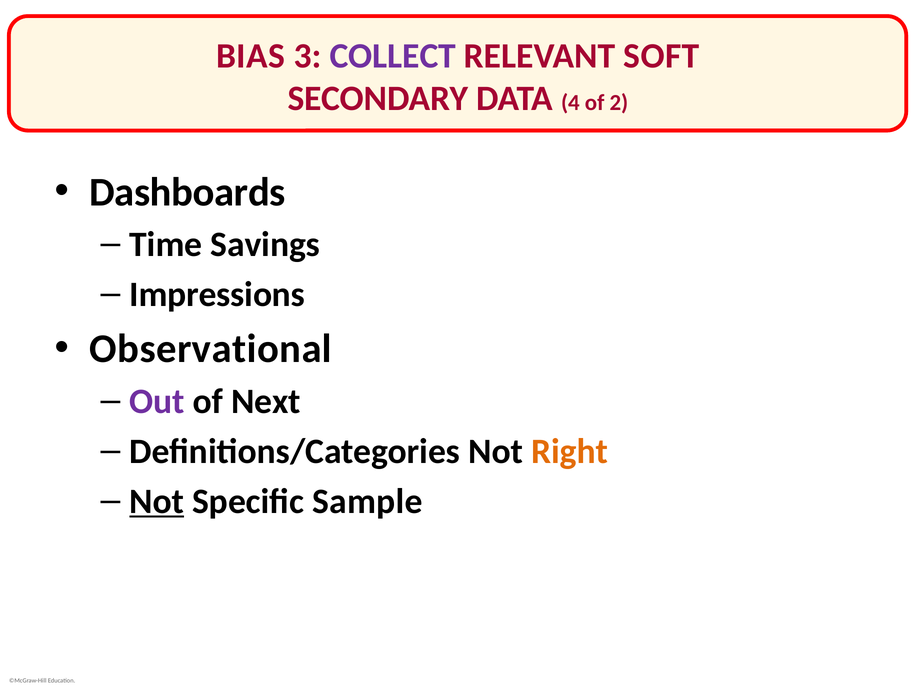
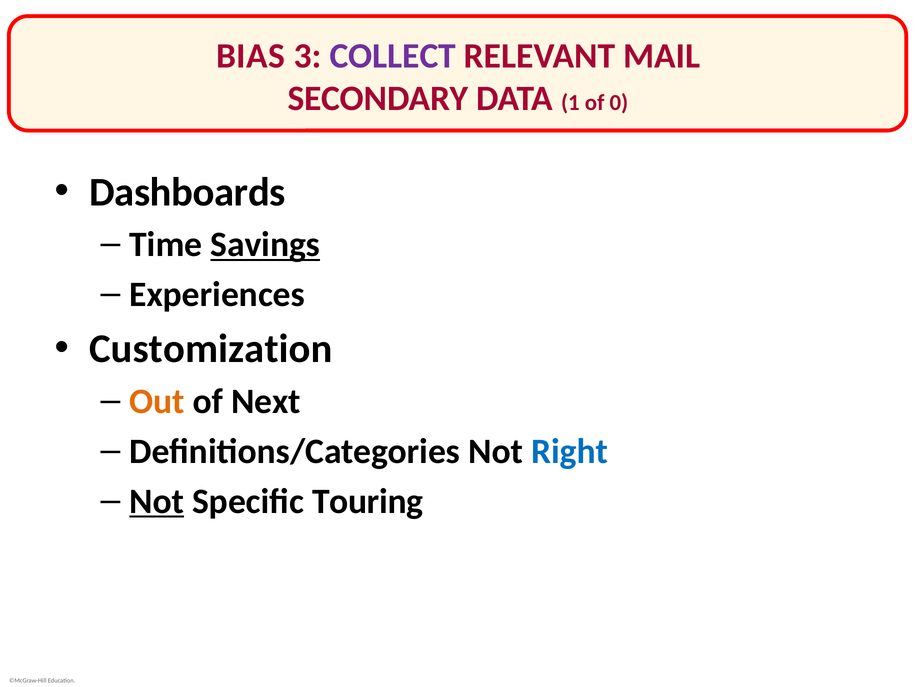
SOFT: SOFT -> MAIL (662, 56)
4: 4 -> 1 (570, 103)
2: 2 -> 0 (619, 103)
Savings underline: none -> present (265, 245)
Impressions: Impressions -> Experiences (217, 295)
Observational: Observational -> Customization (211, 349)
Out colour: purple -> orange (157, 402)
Right colour: orange -> blue (569, 451)
Sample: Sample -> Touring (368, 501)
